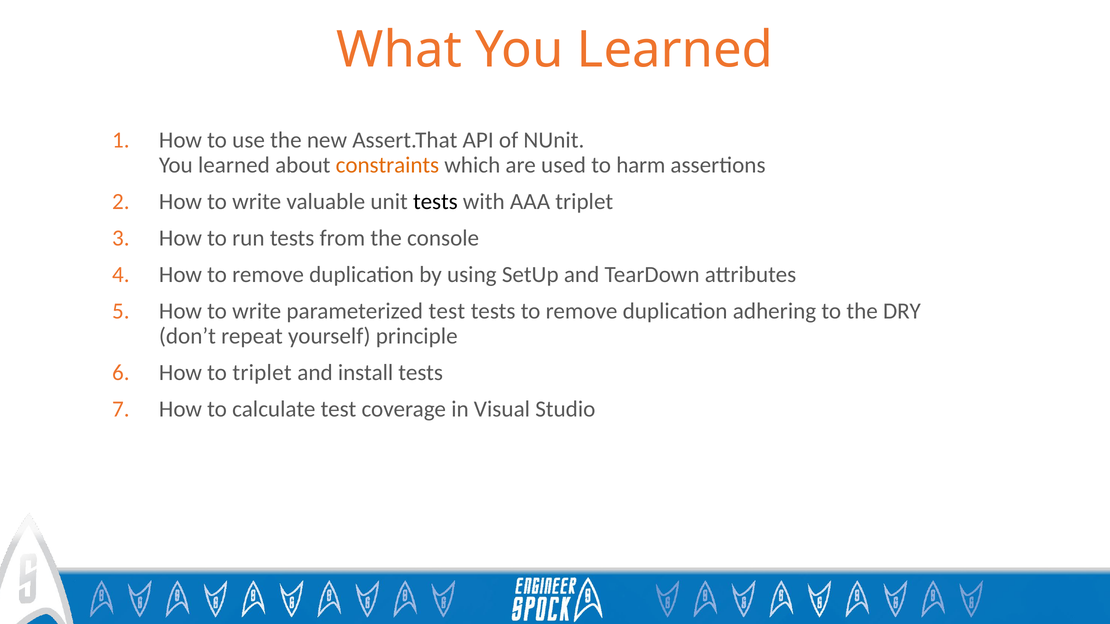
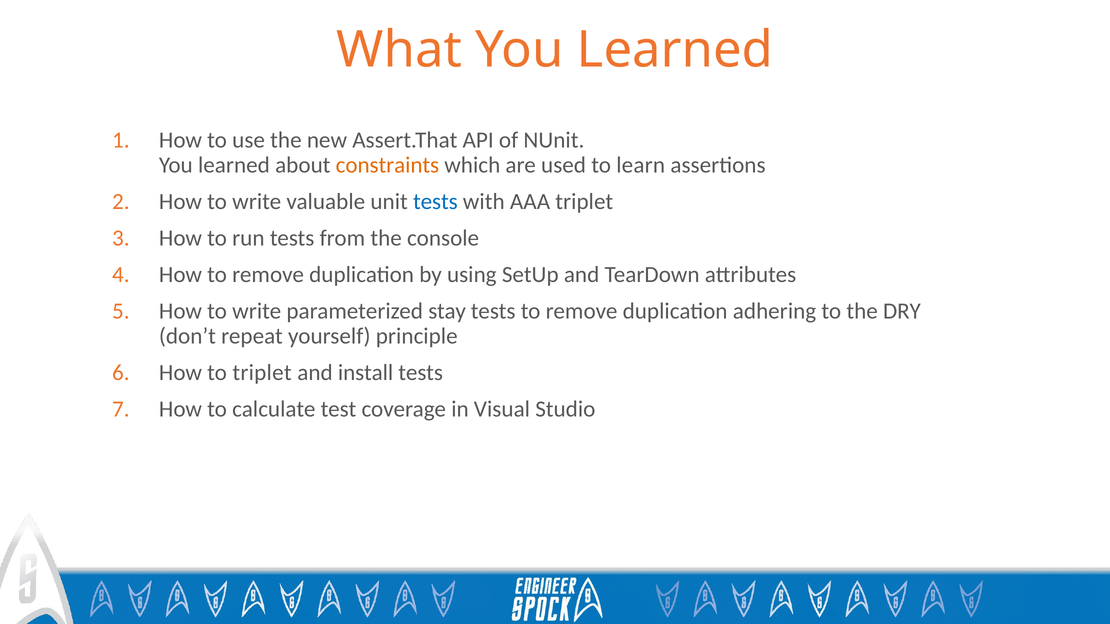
harm: harm -> learn (641, 165)
tests colour: black -> blue (435, 202)
parameterized test: test -> stay (447, 311)
